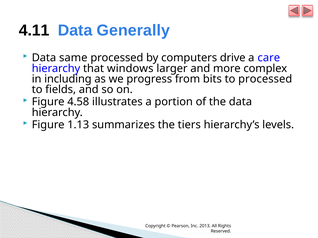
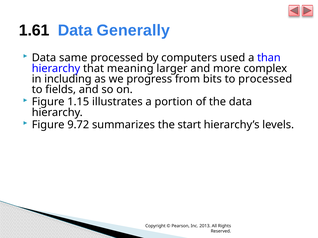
4.11: 4.11 -> 1.61 (34, 31)
drive: drive -> used (233, 58)
care: care -> than (269, 58)
windows: windows -> meaning (130, 69)
4.58: 4.58 -> 1.15 (78, 102)
1.13: 1.13 -> 9.72 (78, 125)
tiers: tiers -> start (189, 125)
